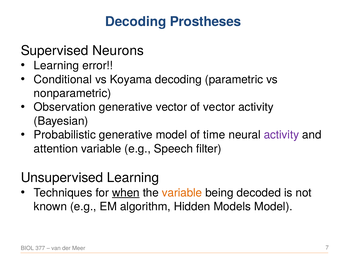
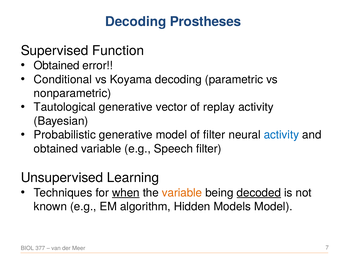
Neurons: Neurons -> Function (118, 51)
Learning: Learning -> Obtained (57, 65)
Observation: Observation -> Tautological (65, 107)
of vector: vector -> replay (219, 107)
of time: time -> filter (214, 135)
activity colour: purple -> blue (281, 135)
attention: attention -> obtained (56, 148)
decoded underline: none -> present (259, 192)
